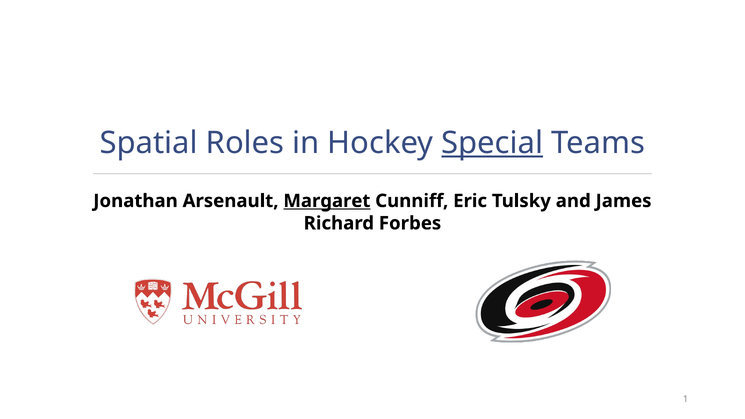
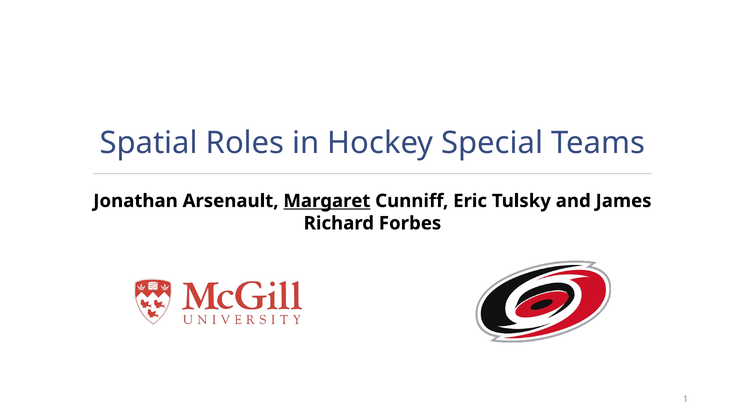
Special underline: present -> none (492, 143)
